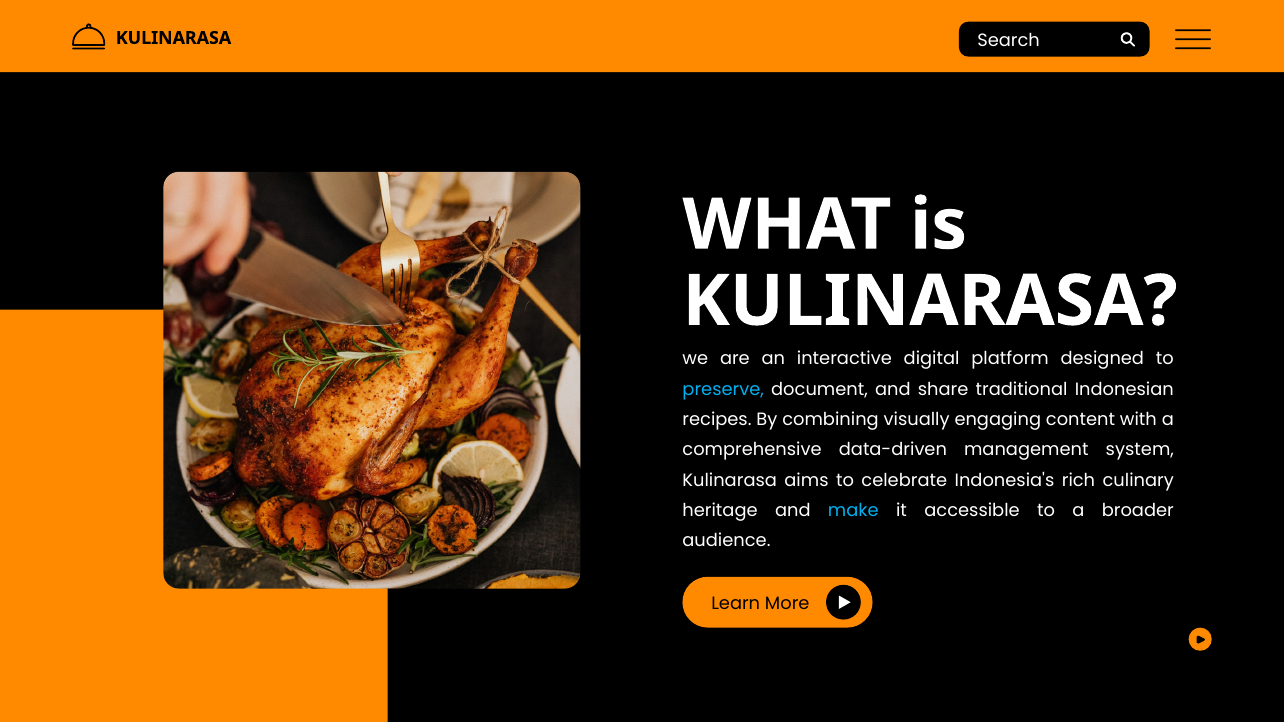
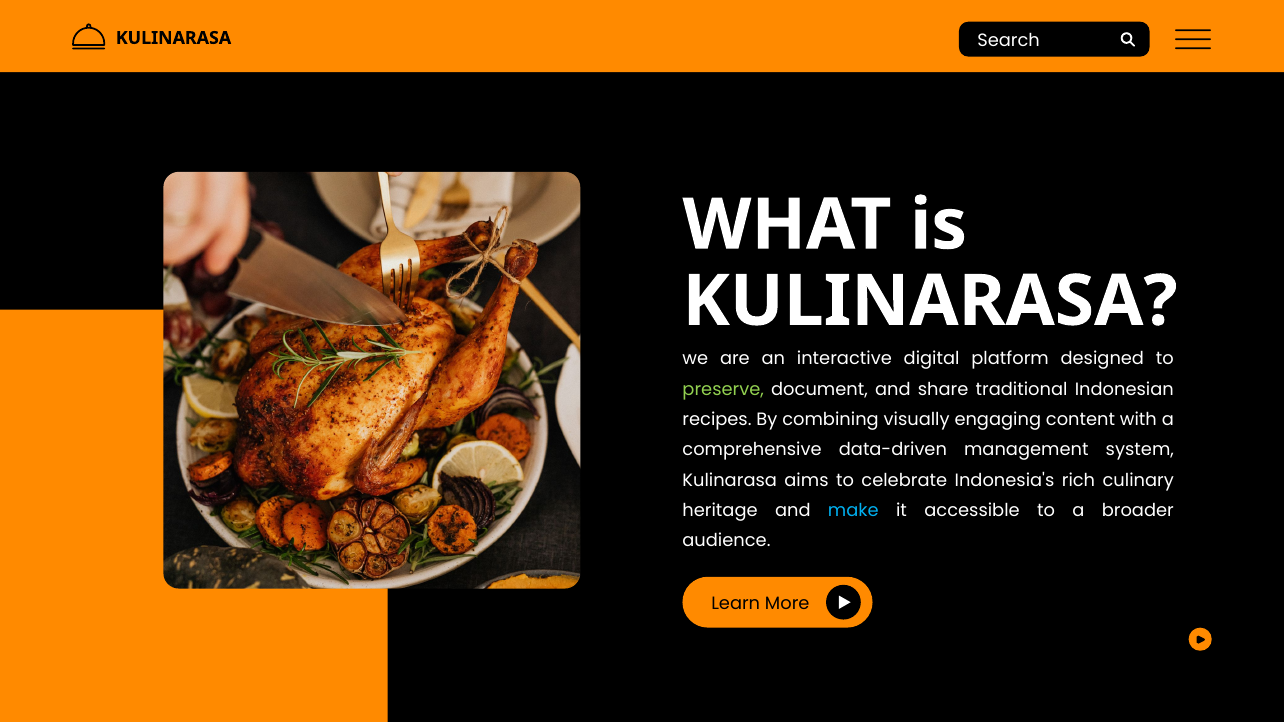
preserve colour: light blue -> light green (723, 389)
